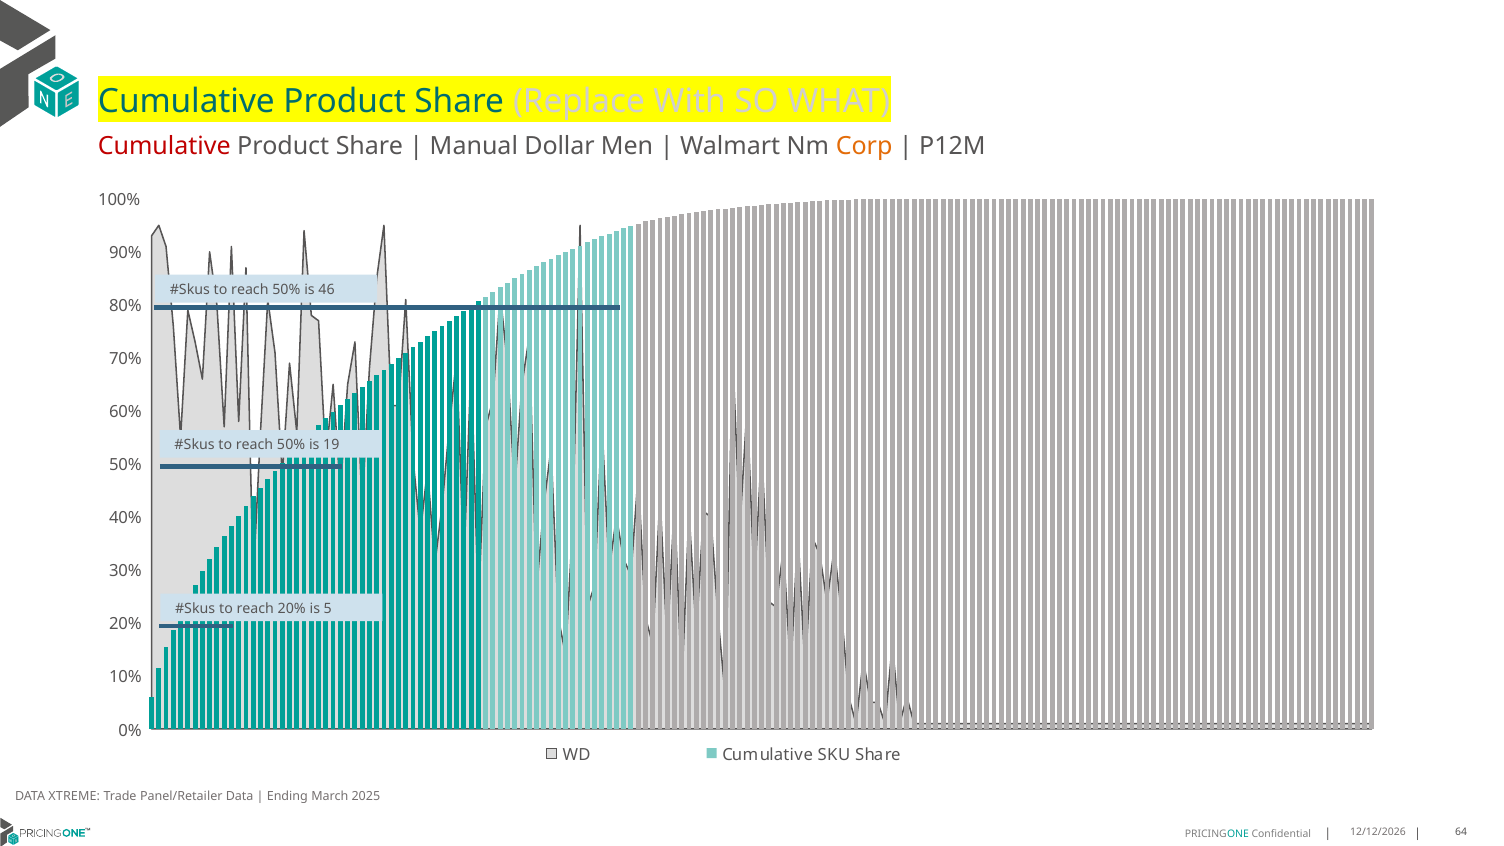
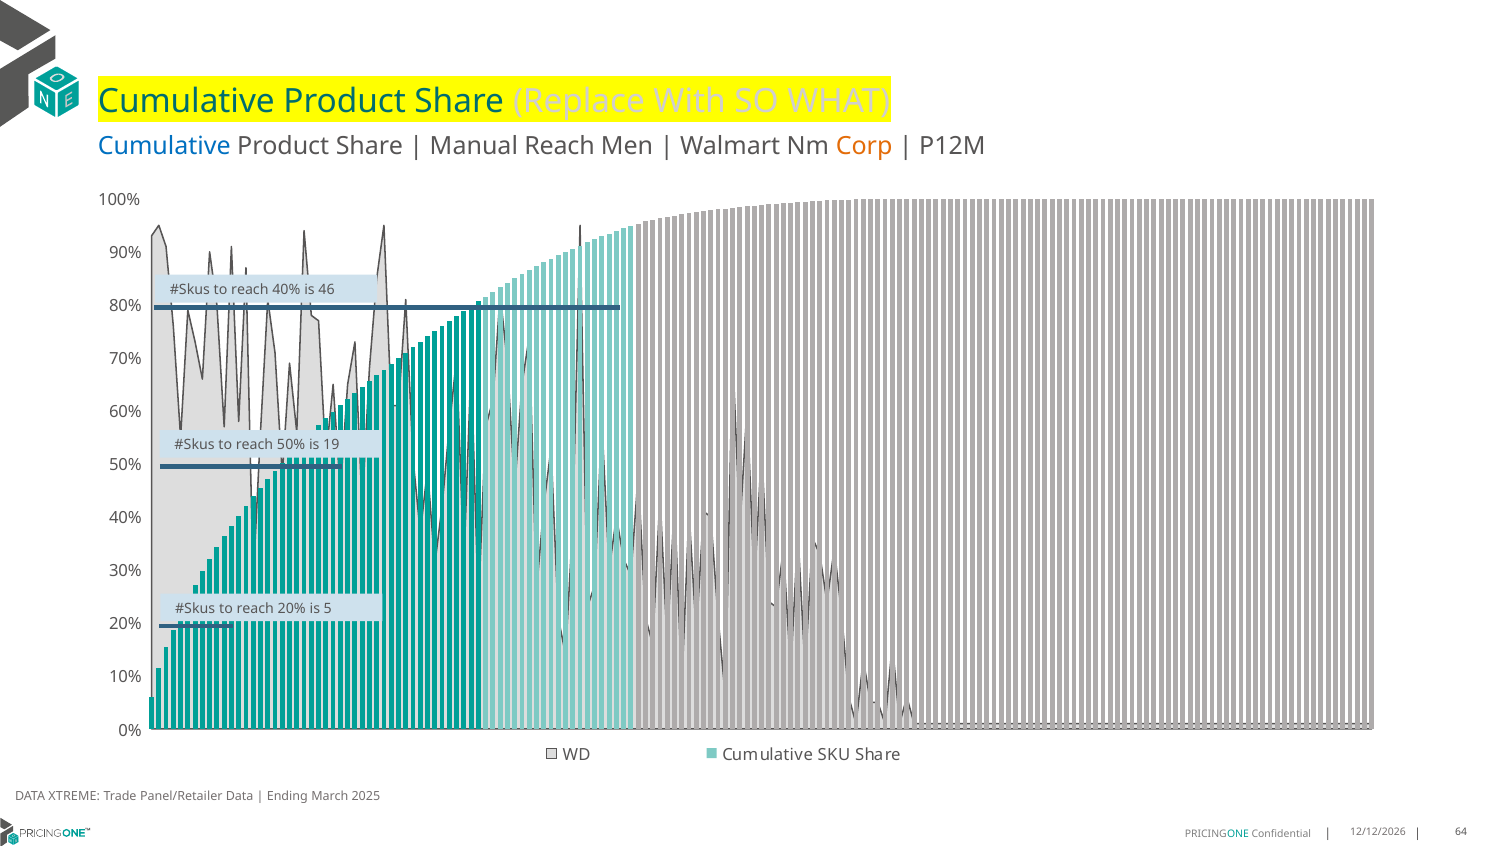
Cumulative colour: red -> blue (164, 147)
Manual Dollar: Dollar -> Reach (560, 147)
50%: 50% -> 40% (286, 290)
